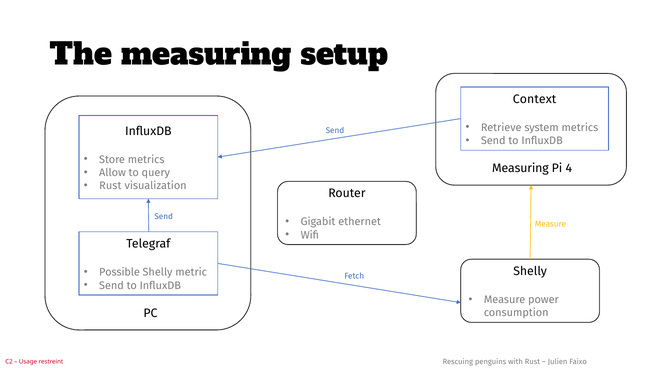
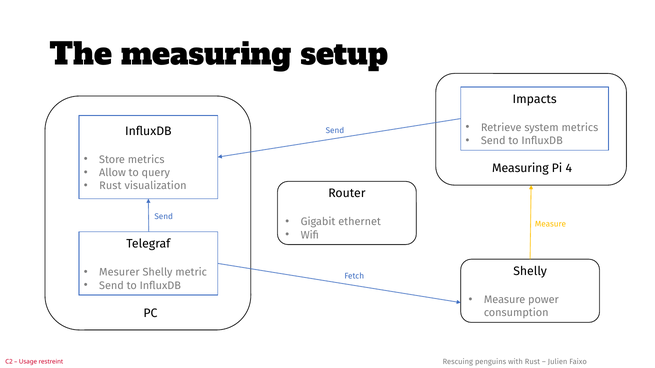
Context: Context -> Impacts (535, 99)
Possible: Possible -> Mesurer (119, 273)
